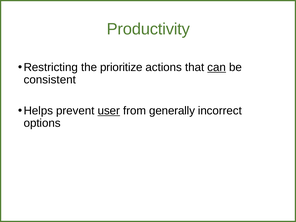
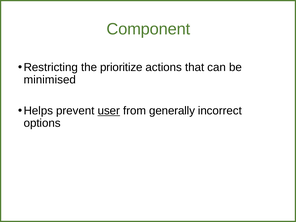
Productivity: Productivity -> Component (148, 29)
can underline: present -> none (217, 67)
consistent: consistent -> minimised (50, 80)
